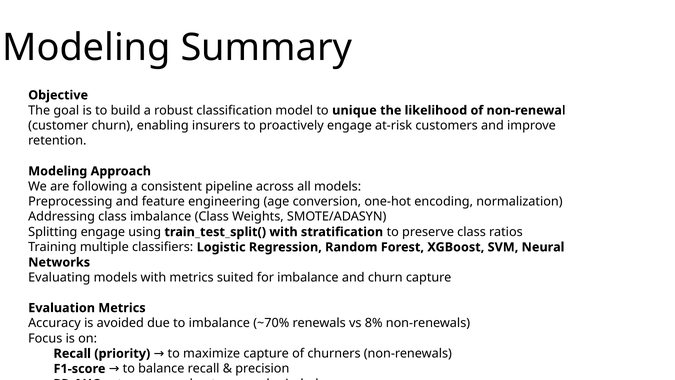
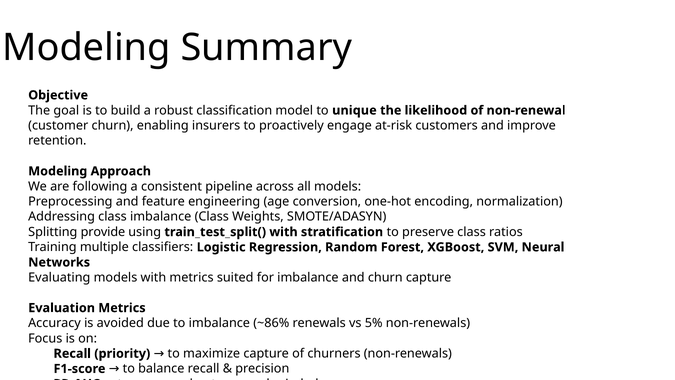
Splitting engage: engage -> provide (103, 232)
~70%: ~70% -> ~86% (271, 323)
8%: 8% -> 5% (374, 323)
